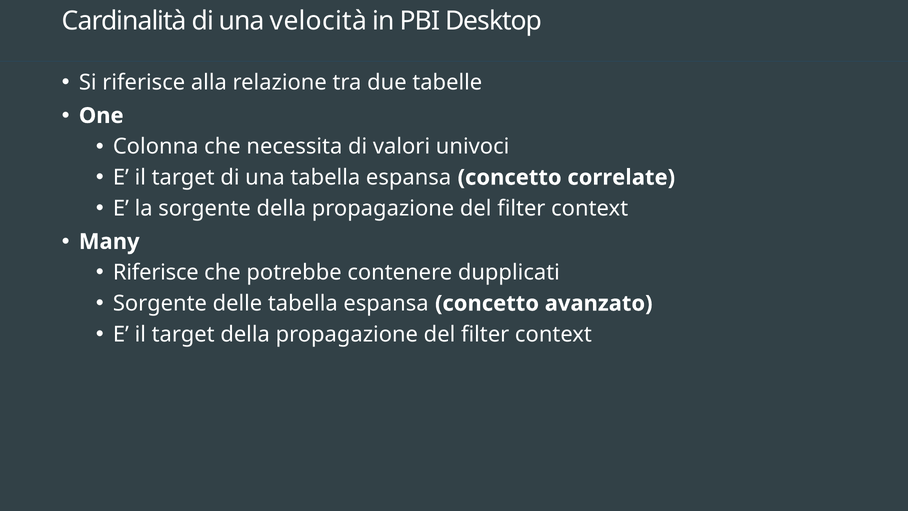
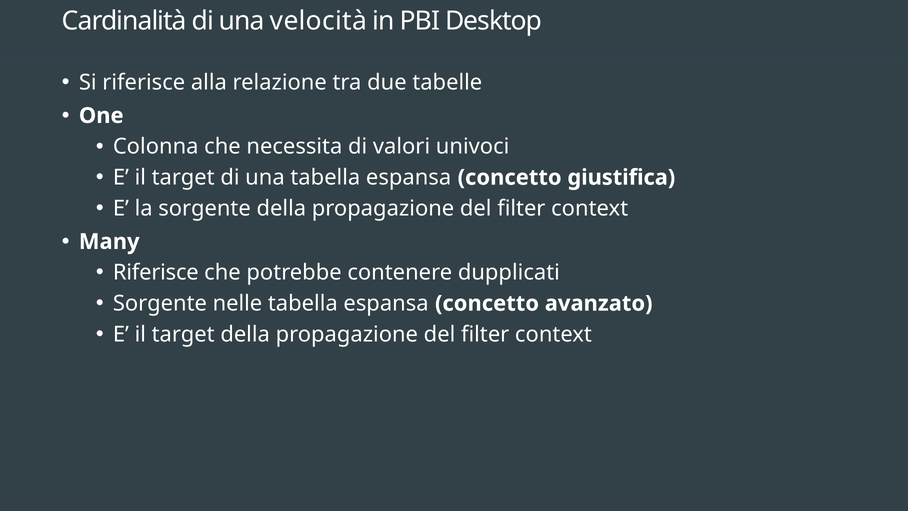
correlate: correlate -> giustifica (621, 177)
delle: delle -> nelle (237, 303)
